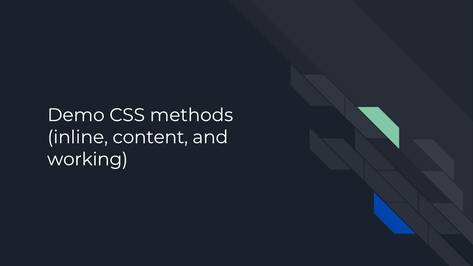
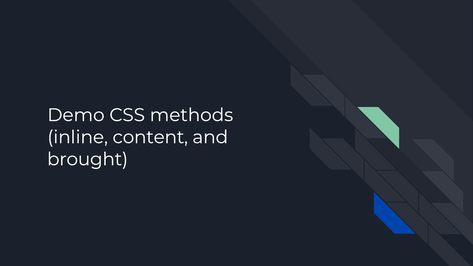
working: working -> brought (88, 159)
